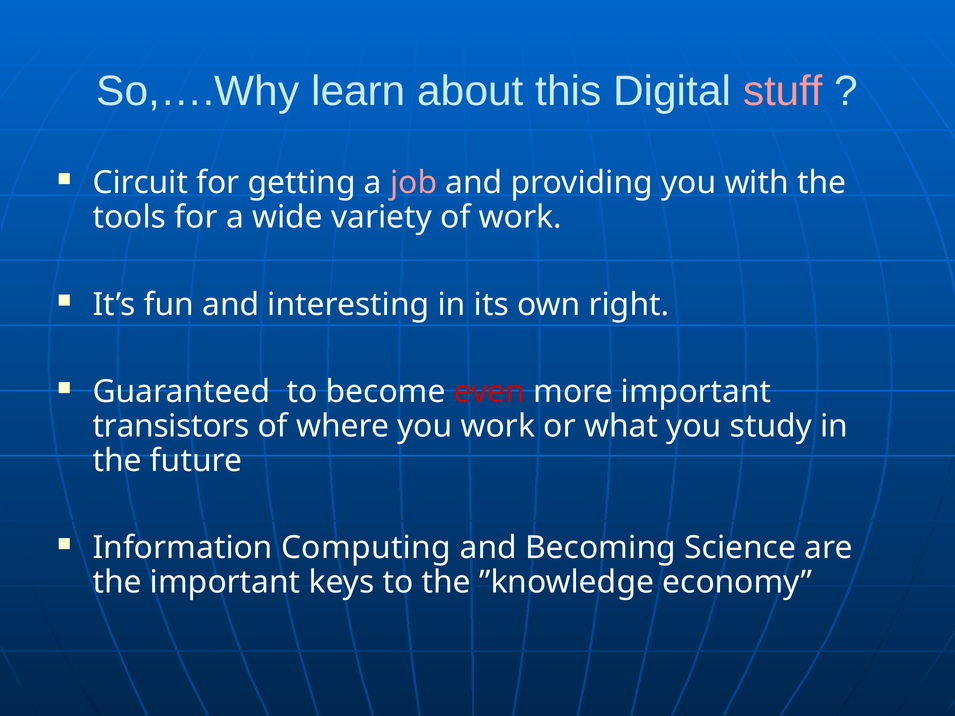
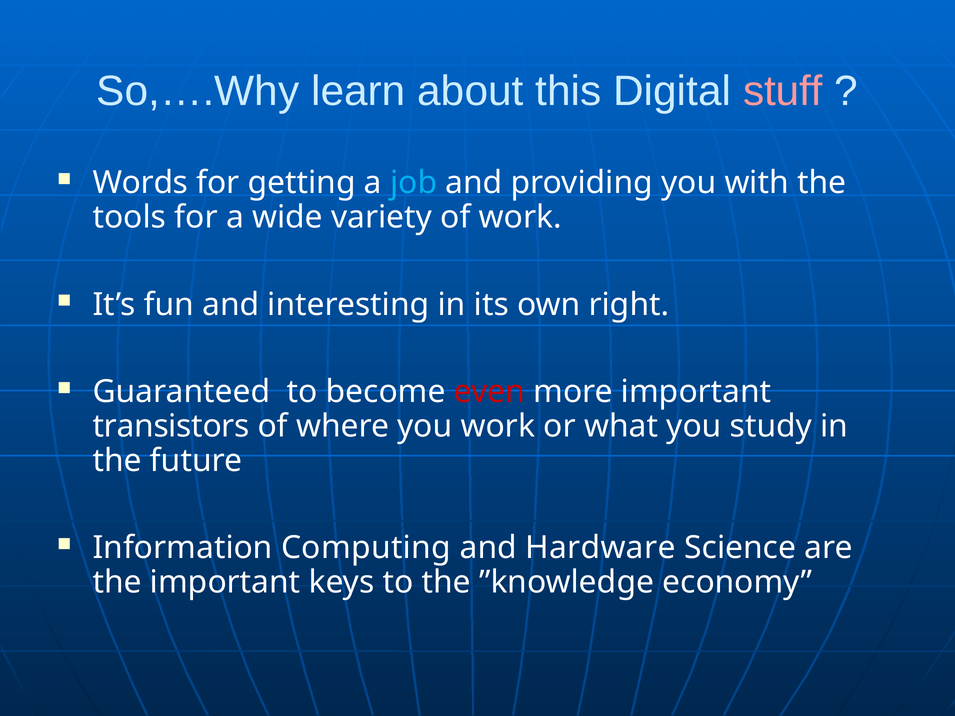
Circuit: Circuit -> Words (140, 183)
job colour: pink -> light blue (414, 183)
Becoming: Becoming -> Hardware (600, 548)
